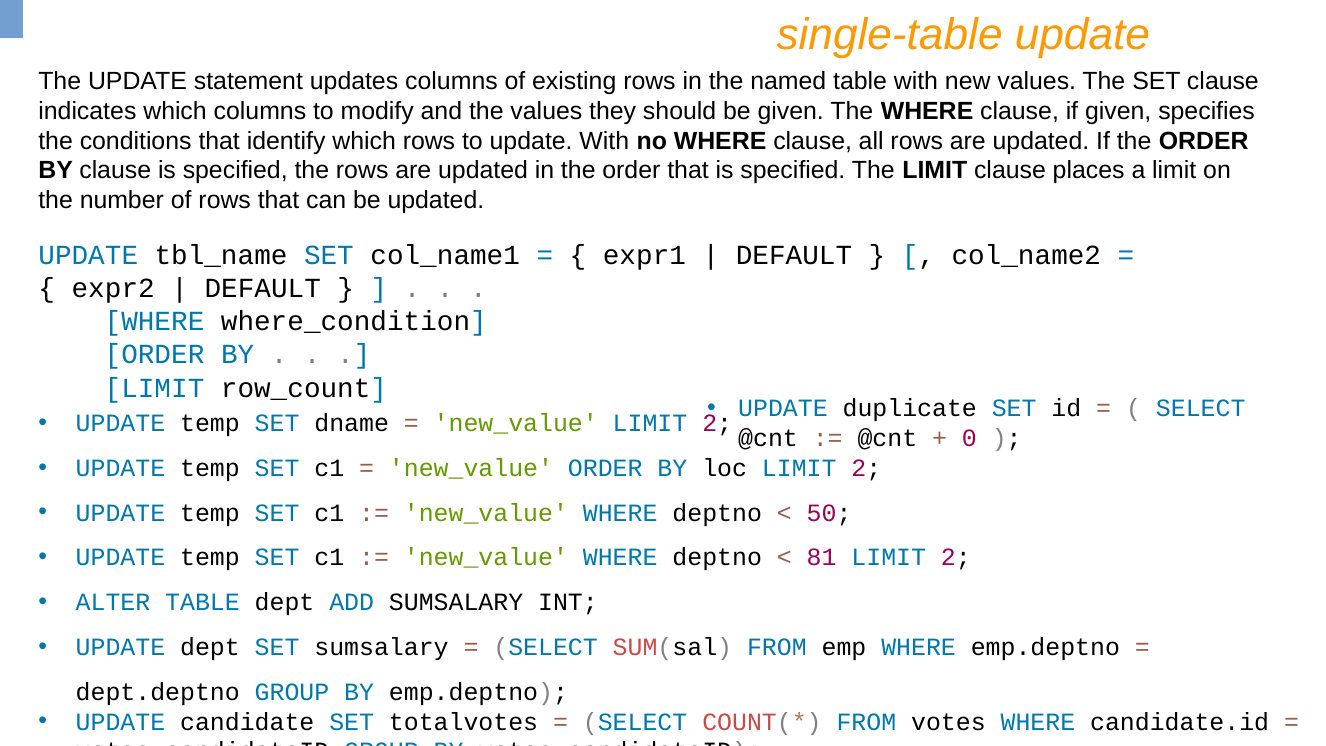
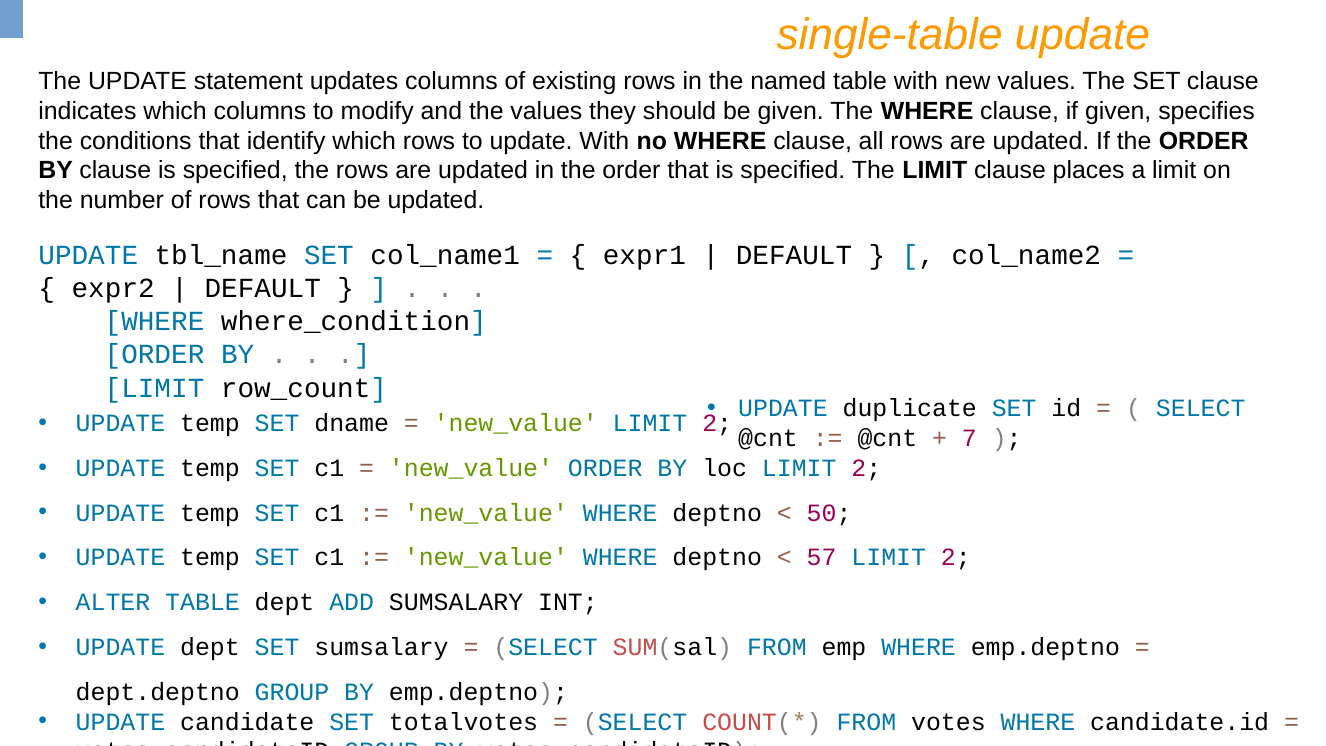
0: 0 -> 7 (969, 438)
81: 81 -> 57 (822, 558)
